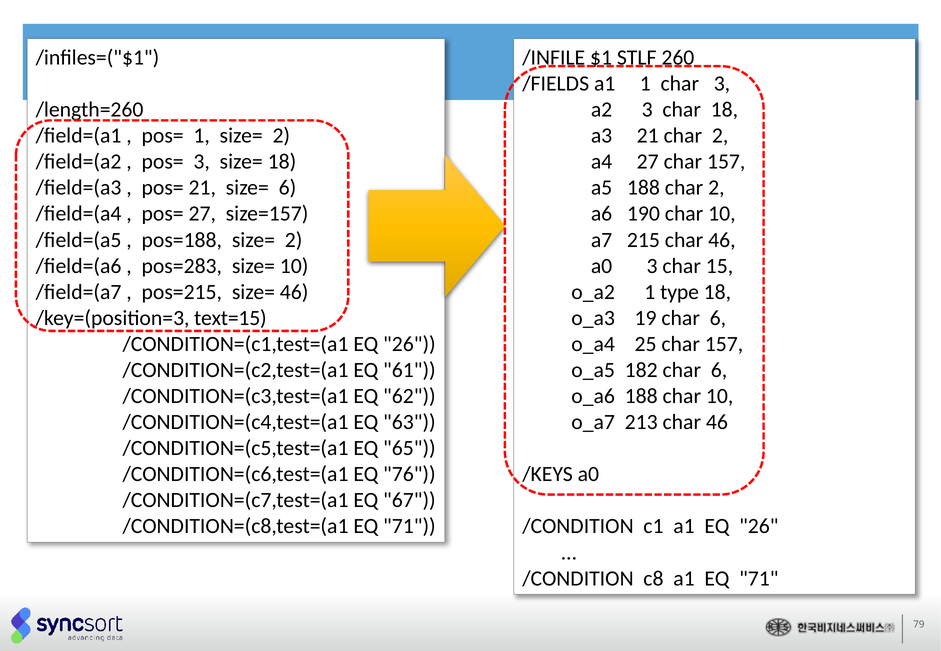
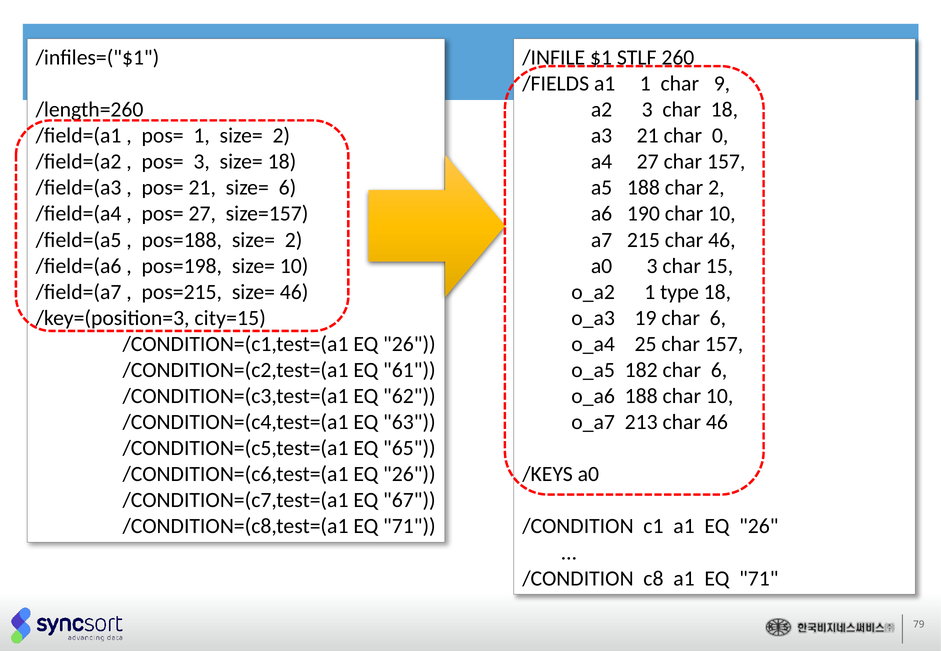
char 3: 3 -> 9 (722, 84)
21 char 2: 2 -> 0 (720, 136)
pos=283: pos=283 -> pos=198 (182, 266)
text=15: text=15 -> city=15 (230, 318)
/CONDITION=(c6,test=(a1 EQ 76: 76 -> 26 (409, 475)
